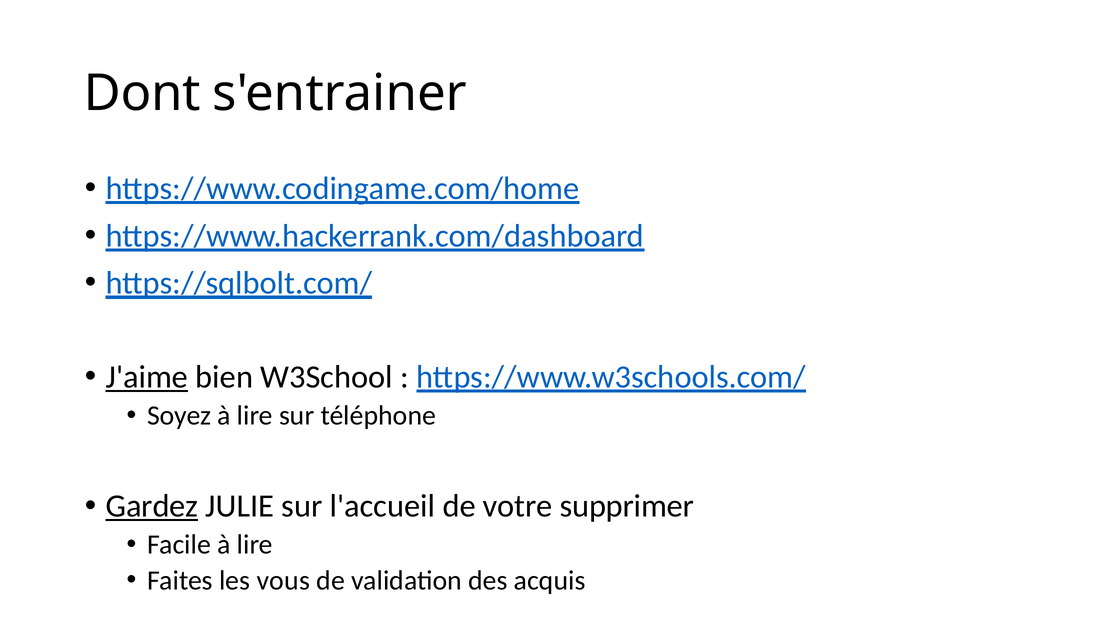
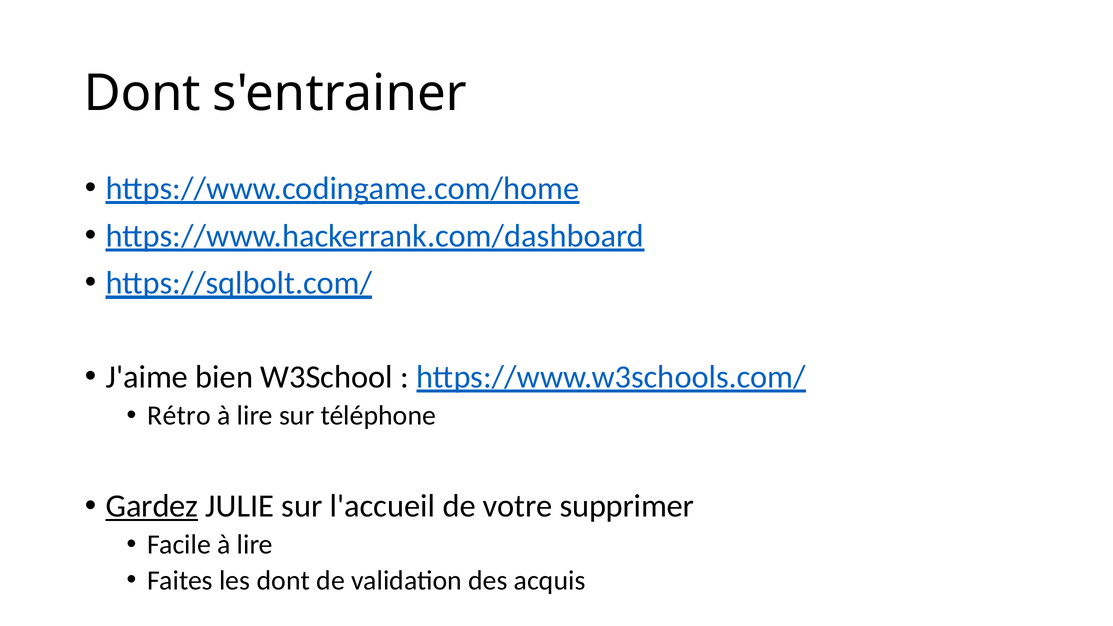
J'aime underline: present -> none (147, 377)
Soyez: Soyez -> Rétro (179, 416)
les vous: vous -> dont (283, 580)
